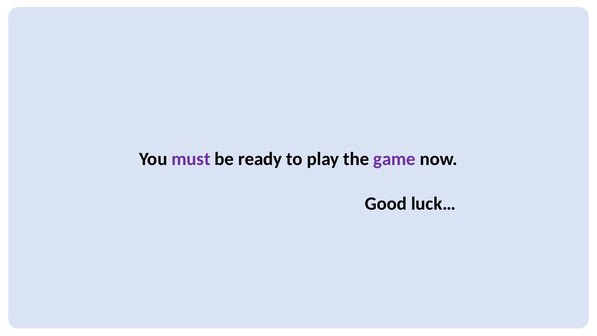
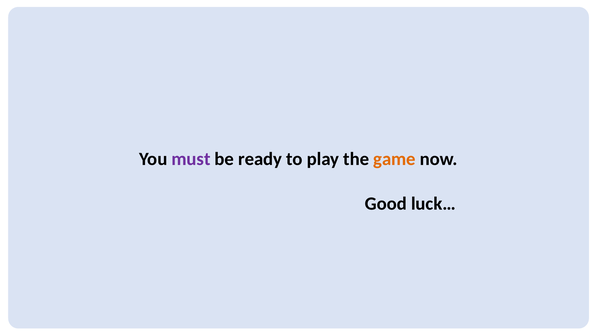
game colour: purple -> orange (394, 159)
